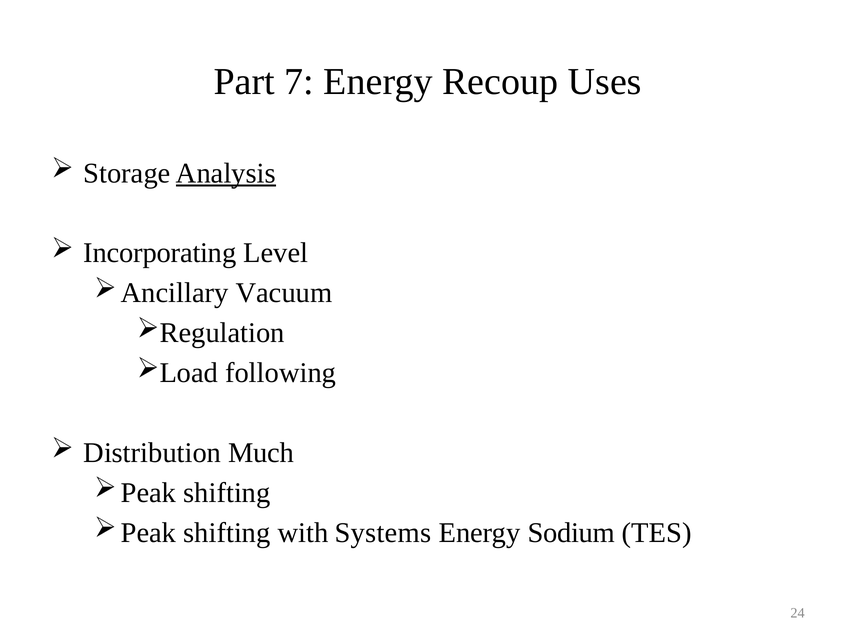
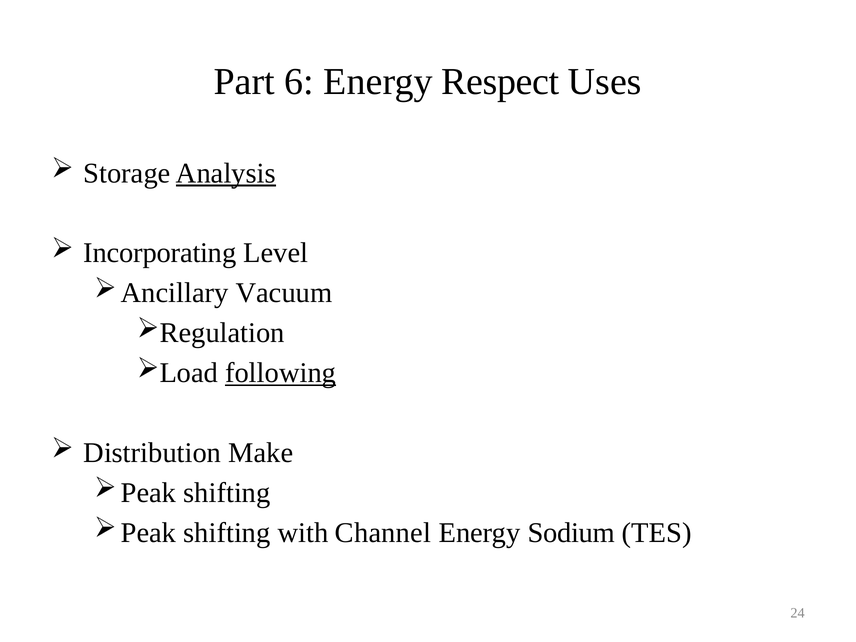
7: 7 -> 6 (299, 82)
Recoup: Recoup -> Respect (500, 82)
following underline: none -> present (281, 373)
Much: Much -> Make (261, 453)
Systems: Systems -> Channel (383, 533)
